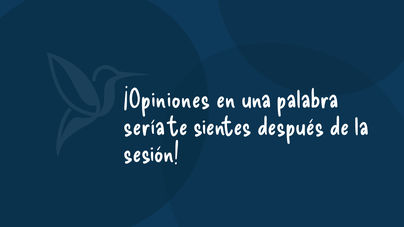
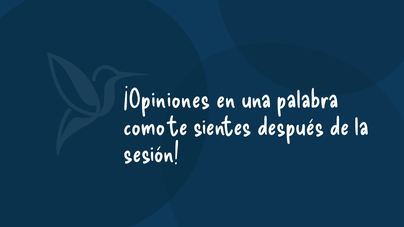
sería: sería -> como (144, 127)
